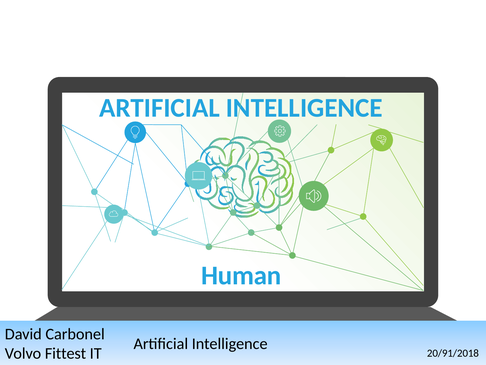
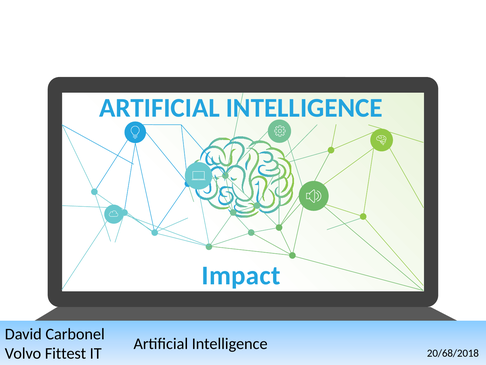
Human: Human -> Impact (241, 275)
20/91/2018: 20/91/2018 -> 20/68/2018 (453, 353)
